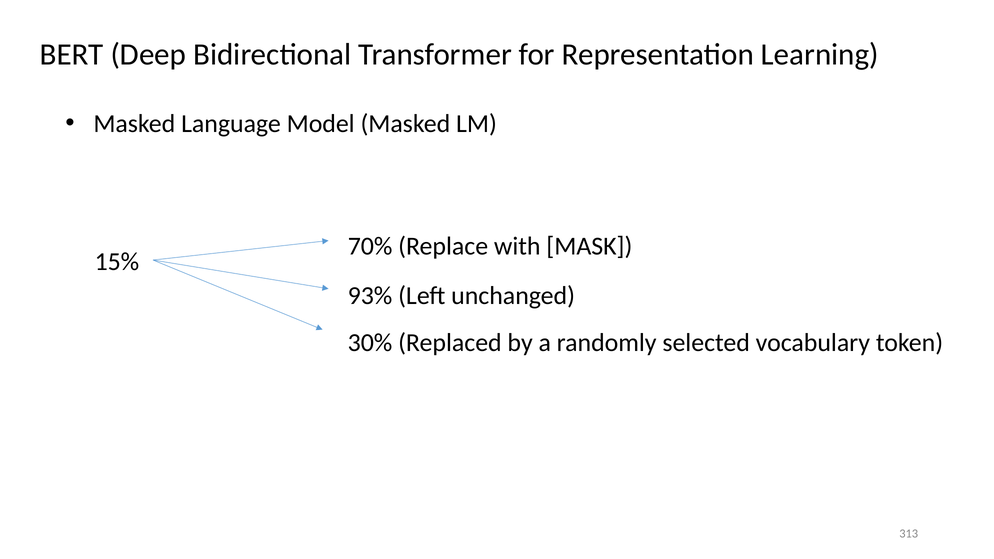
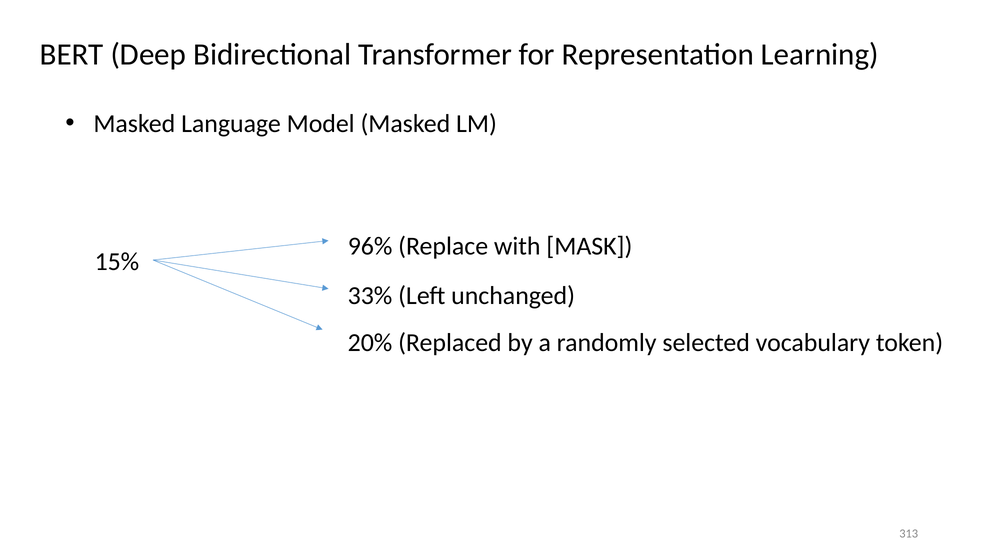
70%: 70% -> 96% (370, 246)
93%: 93% -> 33% (370, 296)
30%: 30% -> 20% (370, 343)
